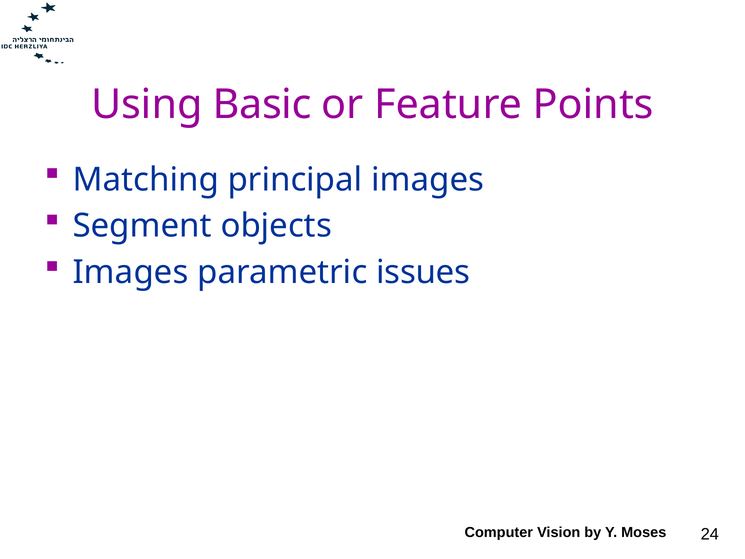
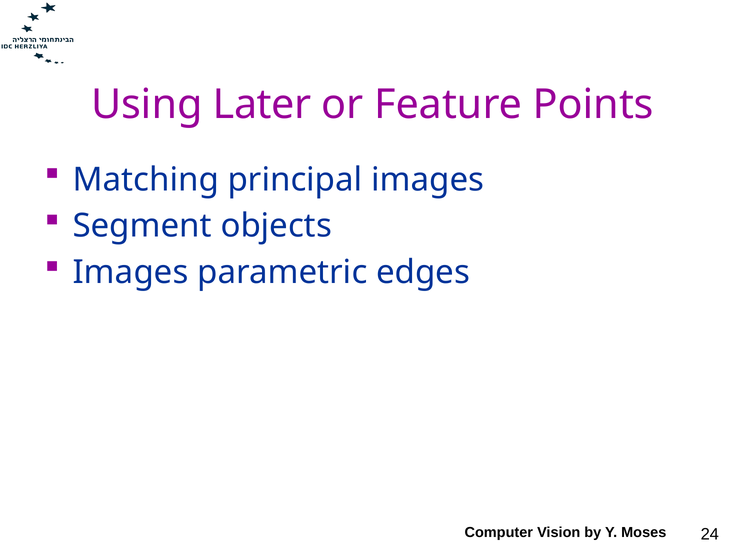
Basic: Basic -> Later (262, 105)
issues: issues -> edges (423, 272)
